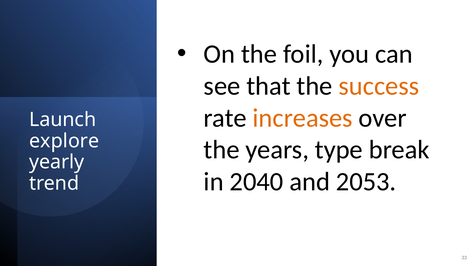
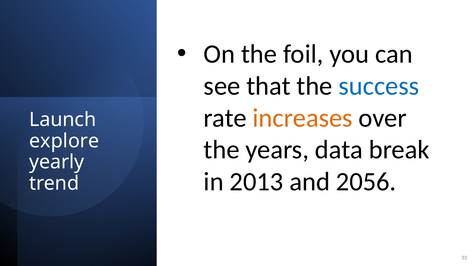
success colour: orange -> blue (379, 86)
type: type -> data (339, 150)
2040: 2040 -> 2013 (257, 181)
2053: 2053 -> 2056 (366, 181)
